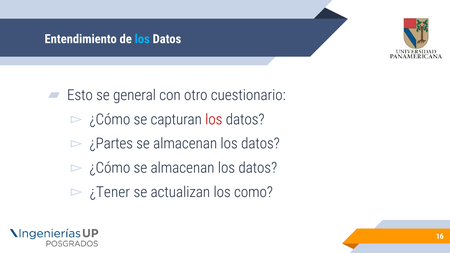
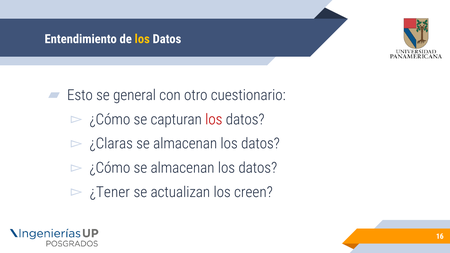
los colour: light blue -> yellow (142, 39)
¿Partes: ¿Partes -> ¿Claras (111, 144)
como: como -> creen (253, 192)
